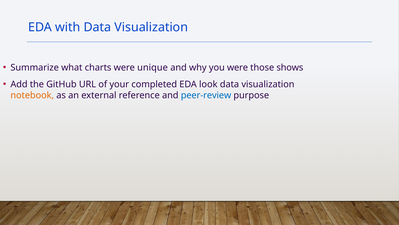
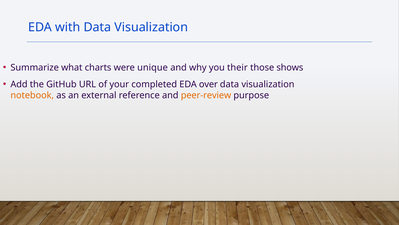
you were: were -> their (237, 67)
look: look -> over (208, 84)
peer-review colour: blue -> orange (206, 95)
